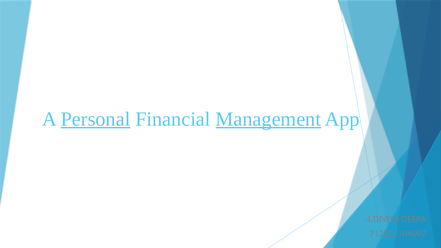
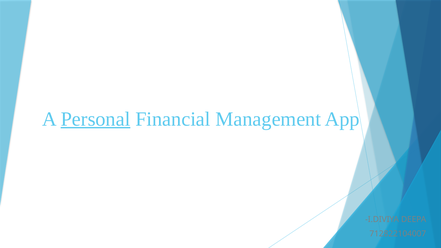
Management underline: present -> none (268, 119)
